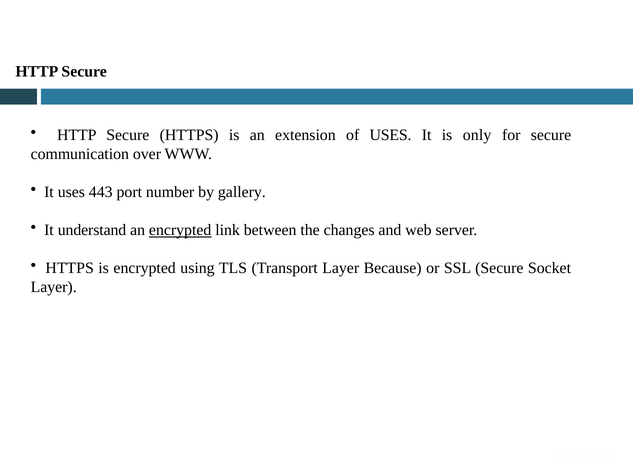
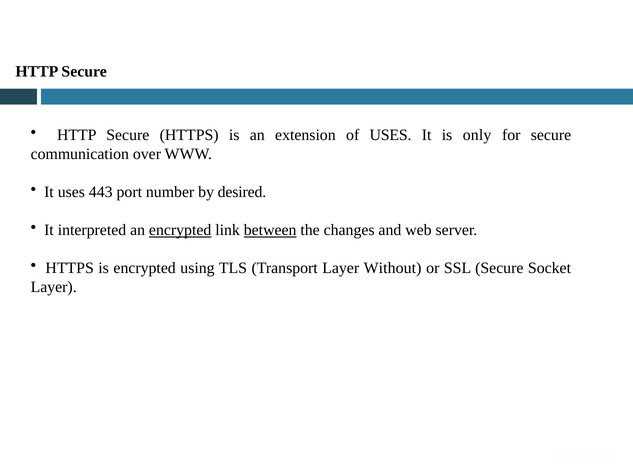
gallery: gallery -> desired (242, 192)
understand: understand -> interpreted (92, 230)
between underline: none -> present (270, 230)
Because: Because -> Without (393, 268)
